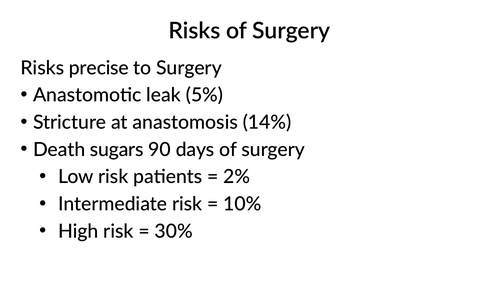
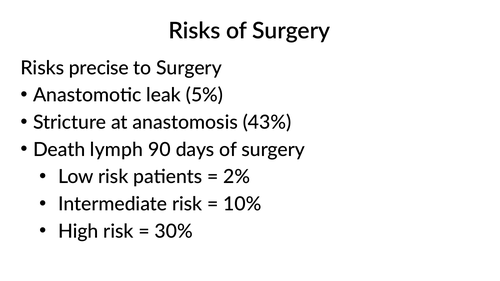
14%: 14% -> 43% (267, 123)
sugars: sugars -> lymph (117, 150)
